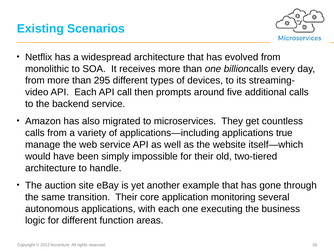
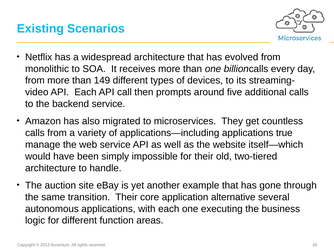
295: 295 -> 149 (102, 80)
monitoring: monitoring -> alternative (233, 197)
